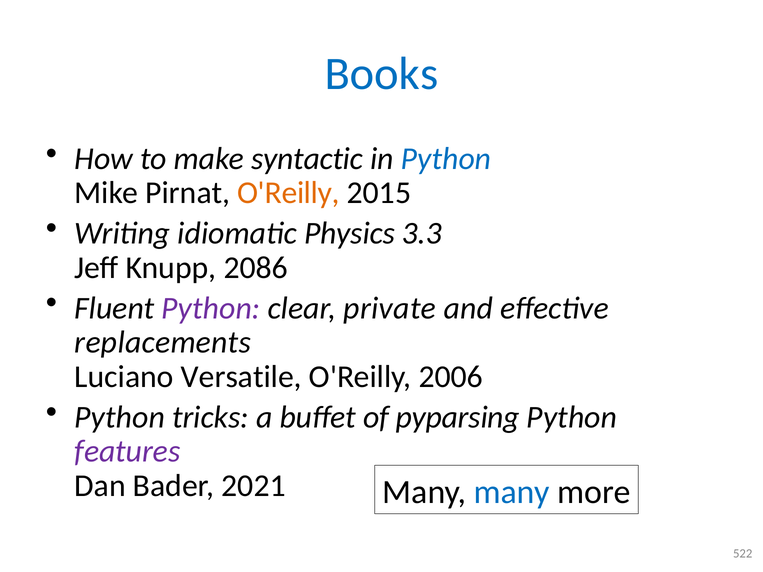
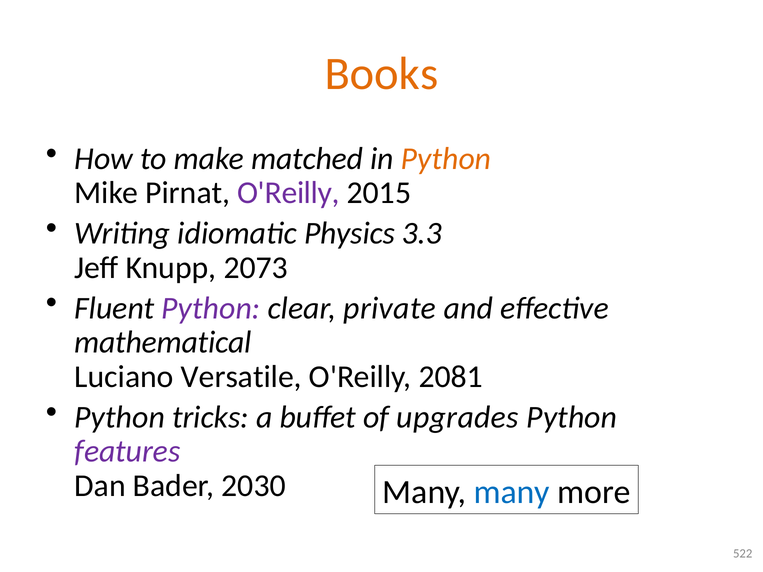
Books colour: blue -> orange (382, 74)
syntactic: syntactic -> matched (307, 159)
Python colour: blue -> orange (446, 159)
O'Reilly colour: orange -> purple (289, 193)
2086: 2086 -> 2073 (256, 268)
replacements: replacements -> mathematical (163, 343)
2006: 2006 -> 2081 (451, 377)
pyparsing: pyparsing -> upgrades (458, 417)
2021: 2021 -> 2030 (254, 486)
